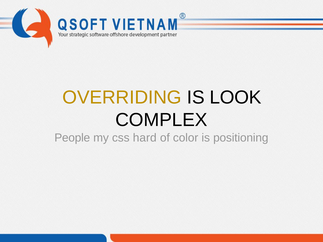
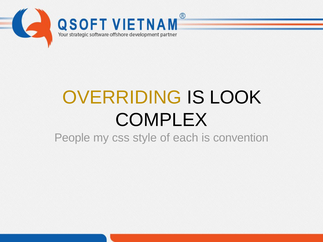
hard: hard -> style (145, 138)
color: color -> each (186, 138)
positioning: positioning -> convention (241, 138)
